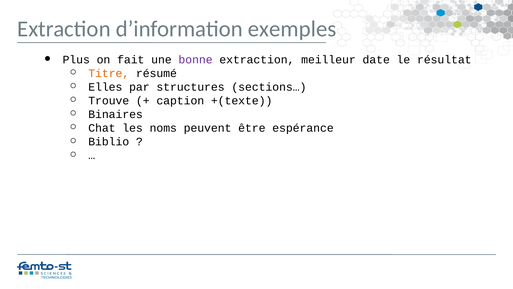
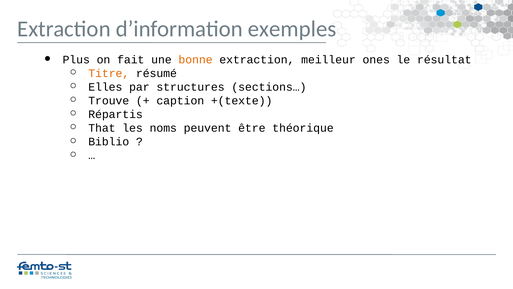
bonne colour: purple -> orange (196, 60)
date: date -> ones (376, 60)
Binaires: Binaires -> Répartis (116, 114)
Chat: Chat -> That (102, 128)
espérance: espérance -> théorique (303, 128)
